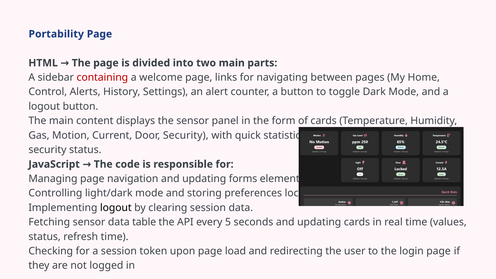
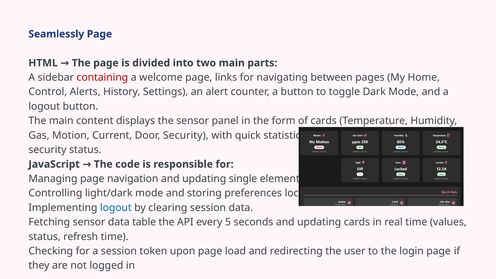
Portability: Portability -> Seamlessly (56, 34)
forms: forms -> single (243, 179)
logout colour: black -> blue (116, 208)
